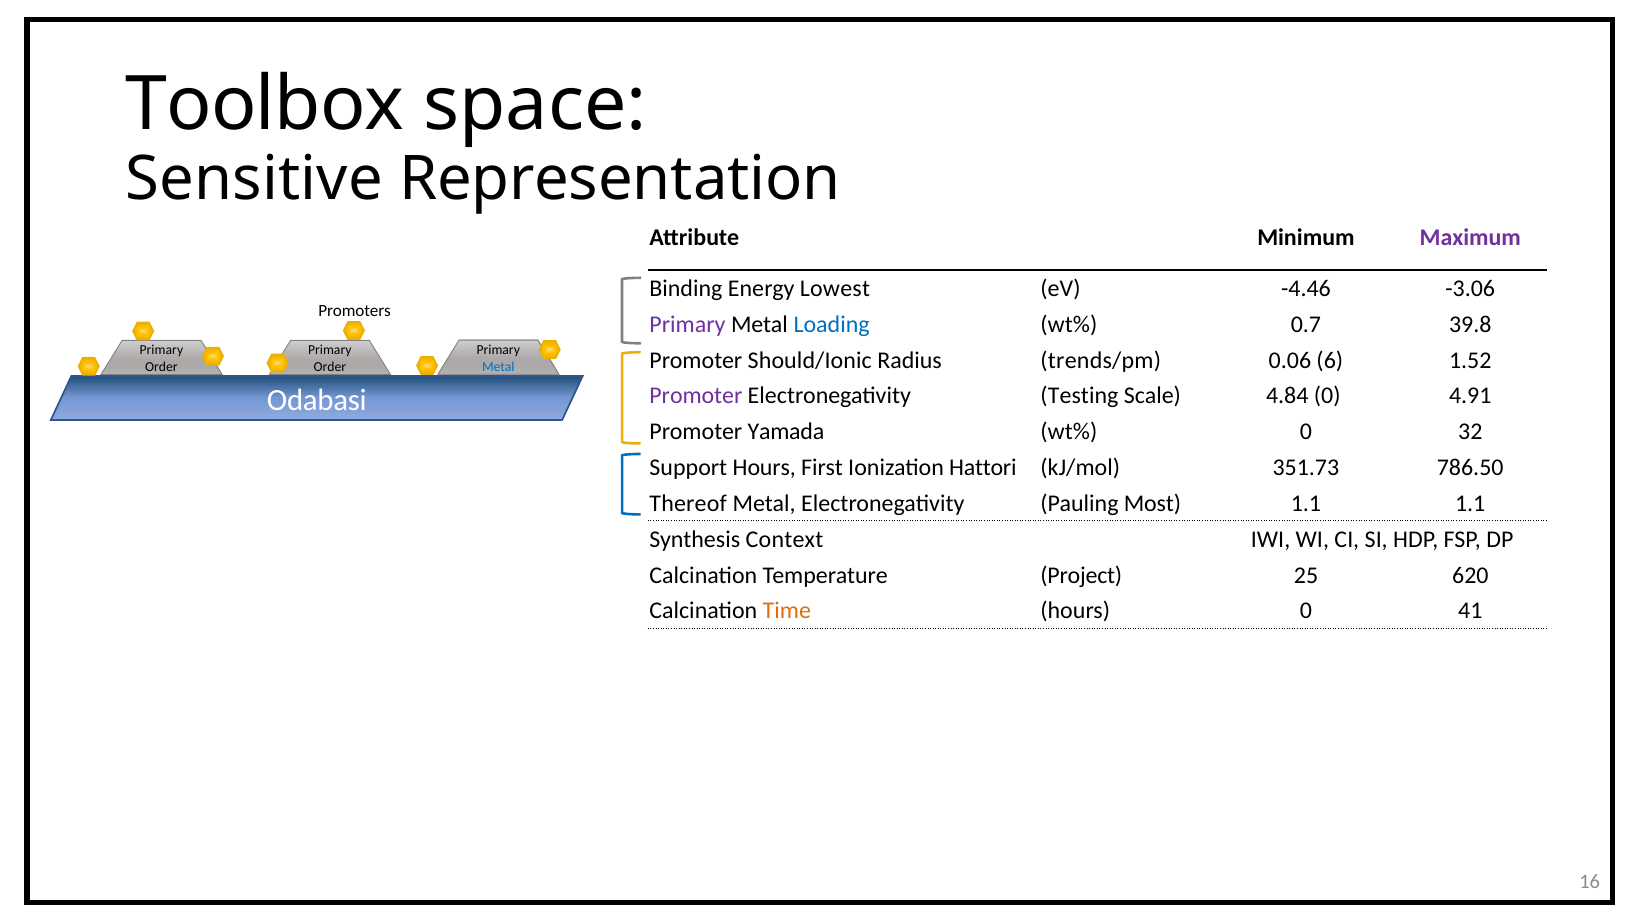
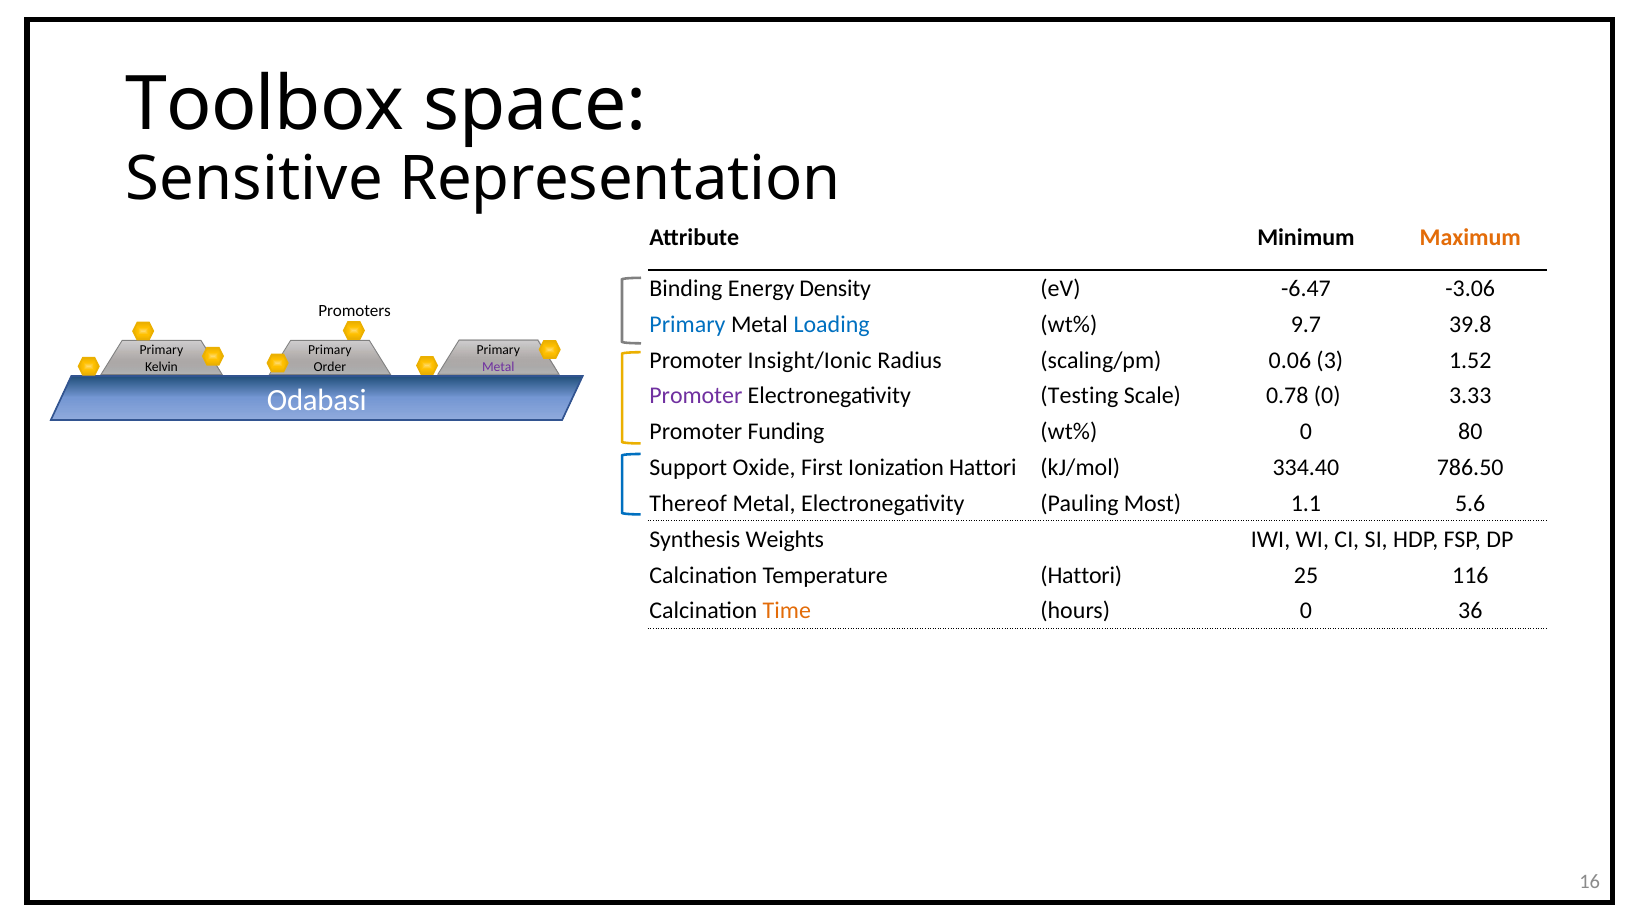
Maximum colour: purple -> orange (1470, 237)
Lowest: Lowest -> Density (835, 288)
-4.46: -4.46 -> -6.47 (1306, 288)
Primary colour: purple -> blue (687, 324)
0.7: 0.7 -> 9.7 (1306, 324)
Should/Ionic: Should/Ionic -> Insight/Ionic (810, 360)
trends/pm: trends/pm -> scaling/pm (1101, 360)
6: 6 -> 3 (1330, 360)
Metal colour: blue -> purple (498, 366)
Order: Order -> Kelvin (161, 367)
4.84: 4.84 -> 0.78 (1287, 396)
4.91: 4.91 -> 3.33 (1470, 396)
Yamada: Yamada -> Funding (786, 432)
32: 32 -> 80 (1470, 432)
Support Hours: Hours -> Oxide (764, 467)
351.73: 351.73 -> 334.40 (1306, 467)
1.1 1.1: 1.1 -> 5.6 (1470, 503)
Context: Context -> Weights (785, 539)
Temperature Project: Project -> Hattori (1081, 575)
620: 620 -> 116 (1470, 575)
41: 41 -> 36 (1470, 611)
